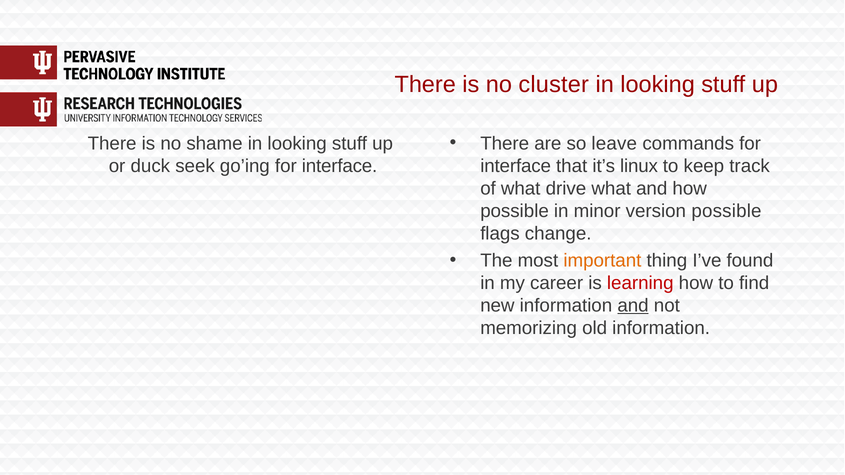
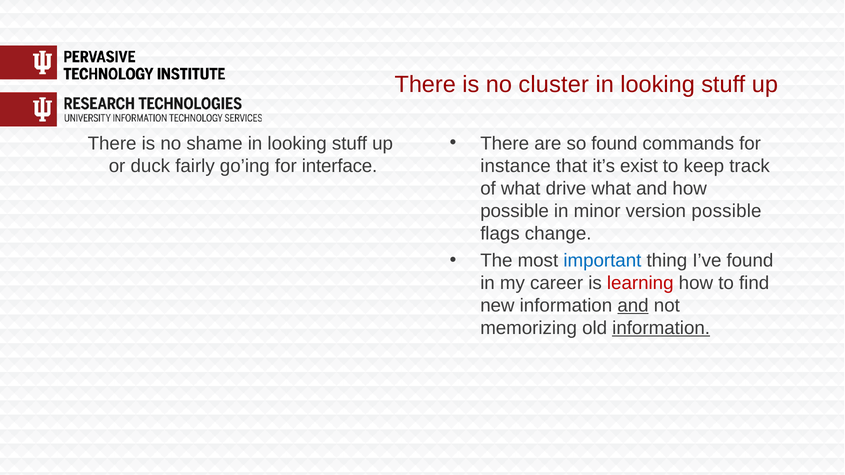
so leave: leave -> found (614, 143)
seek: seek -> fairly (195, 166)
interface: interface -> instance (516, 166)
linux: linux -> exist (639, 166)
important colour: orange -> blue (602, 261)
information underline: none -> present (661, 328)
